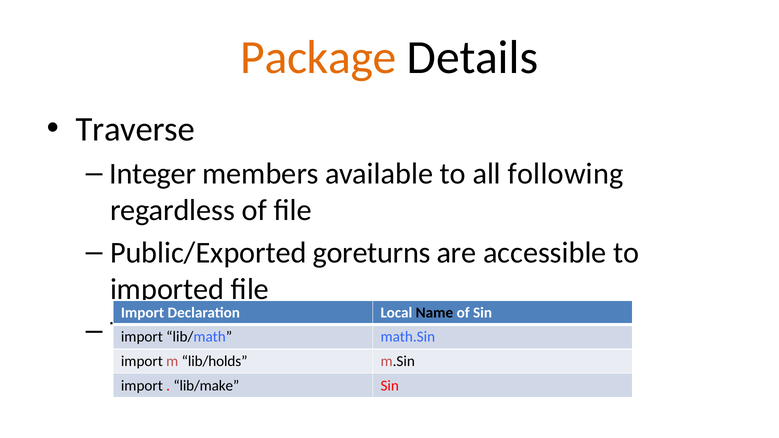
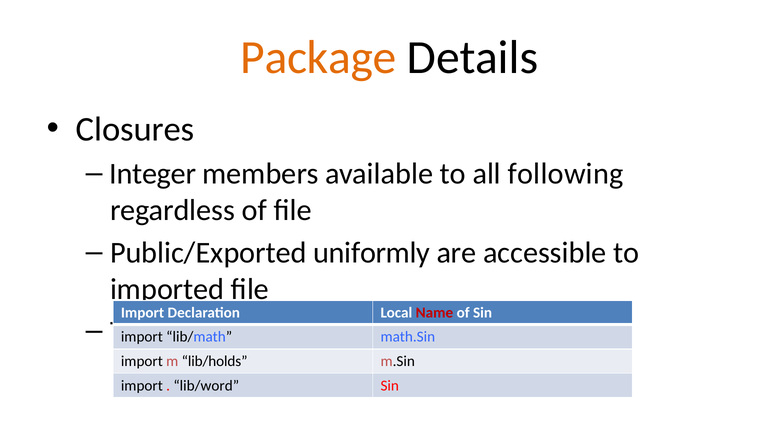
Traverse: Traverse -> Closures (135, 129)
goreturns: goreturns -> uniformly (372, 253)
Name colour: black -> red (434, 313)
lib/make: lib/make -> lib/word (206, 386)
